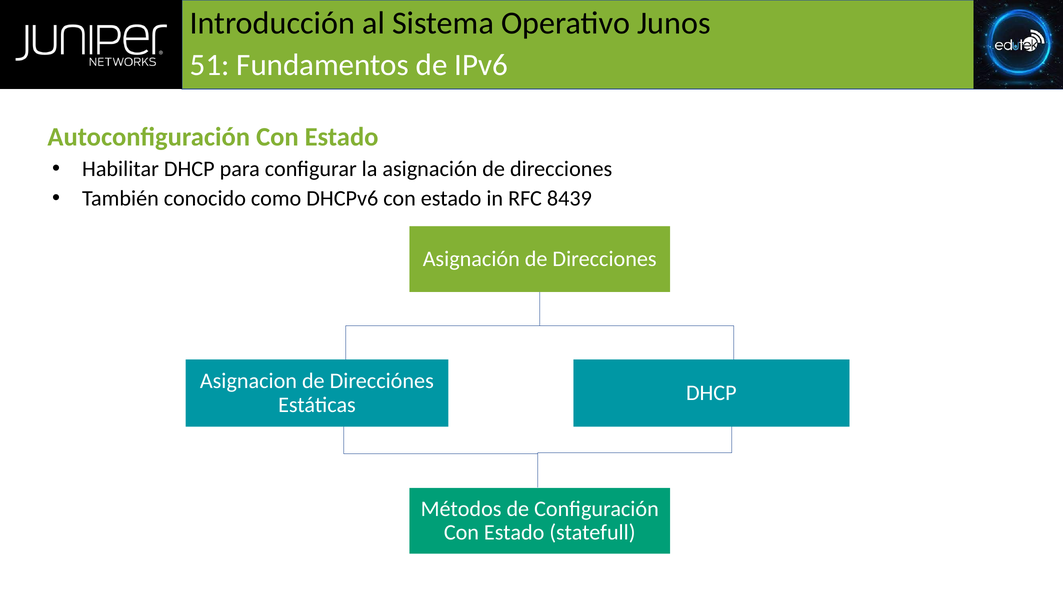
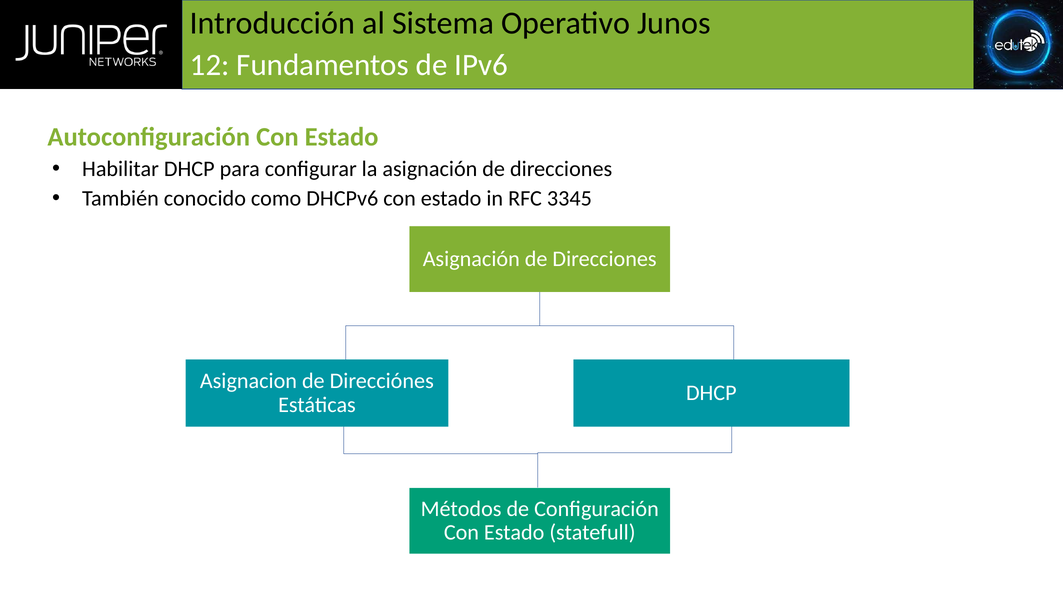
51: 51 -> 12 (210, 65)
8439: 8439 -> 3345 (569, 198)
